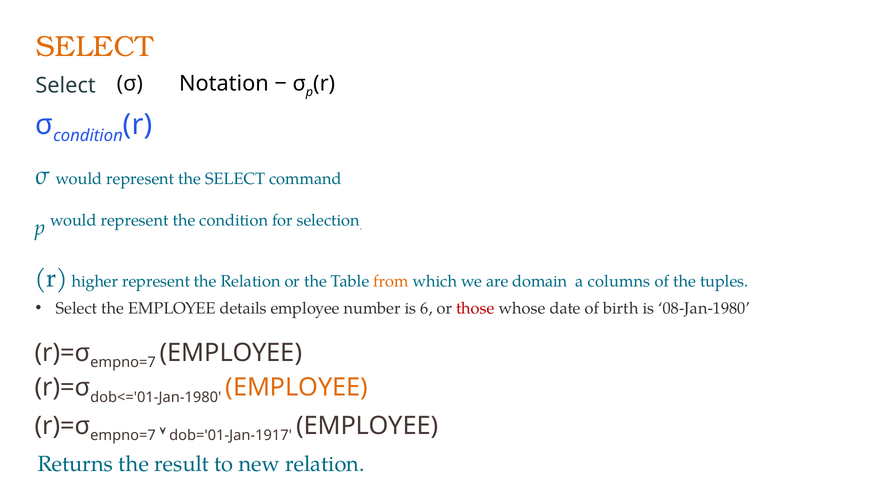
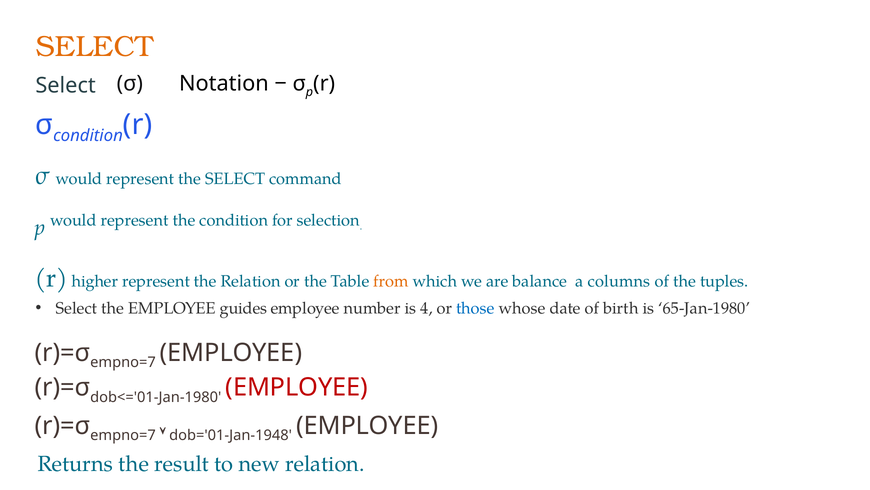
domain: domain -> balance (540, 281)
details: details -> guides (243, 308)
6: 6 -> 4 (426, 308)
those colour: red -> blue (475, 308)
08-Jan-1980: 08-Jan-1980 -> 65-Jan-1980 (704, 308)
EMPLOYEE colour: orange -> red (297, 387)
dob='01-Jan-1917: dob='01-Jan-1917 -> dob='01-Jan-1948 (231, 435)
